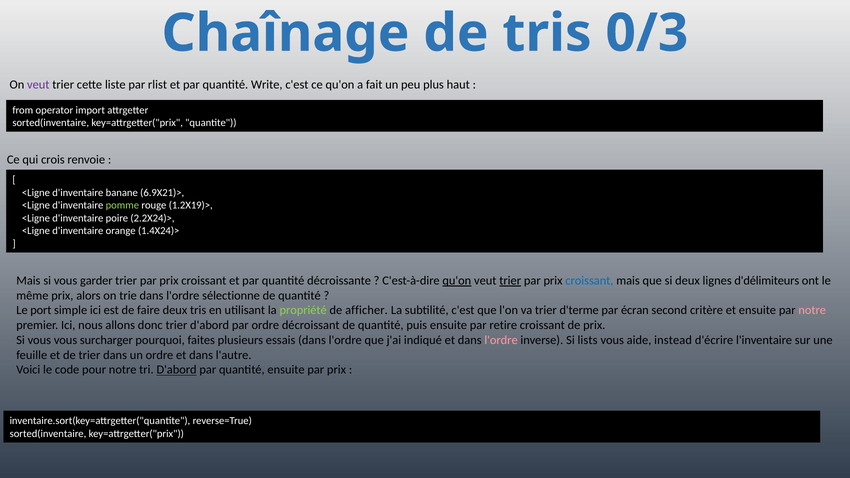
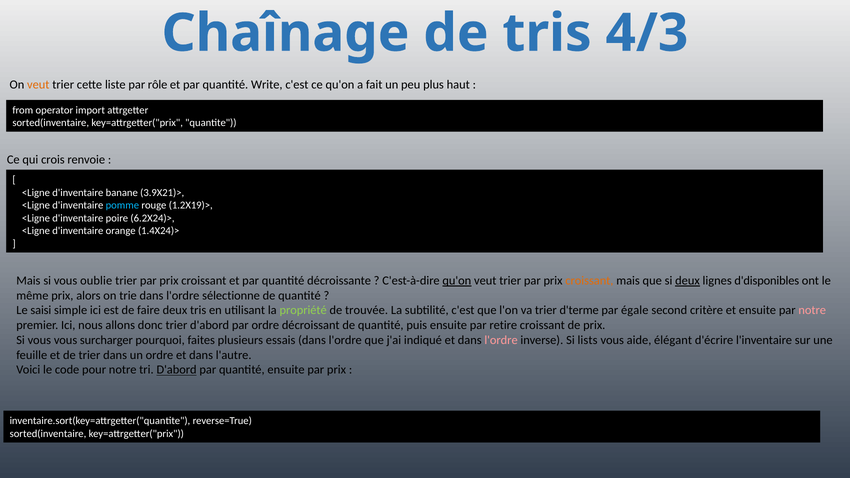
0/3: 0/3 -> 4/3 (647, 33)
veut colour: purple -> orange (38, 85)
rlist: rlist -> rôle (158, 85)
6.9X21)>: 6.9X21)> -> 3.9X21)> (162, 193)
pomme colour: light green -> light blue (122, 205)
2.2X24)>: 2.2X24)> -> 6.2X24)> (153, 218)
garder: garder -> oublie (96, 281)
trier underline: present -> none (510, 281)
croissant colour: blue -> orange (589, 281)
deux underline: none -> present (687, 281)
d'délimiteurs: d'délimiteurs -> d'disponibles (767, 281)
port: port -> saisi (41, 310)
afficher: afficher -> trouvée (367, 310)
écran: écran -> égale (635, 310)
instead: instead -> élégant (673, 340)
